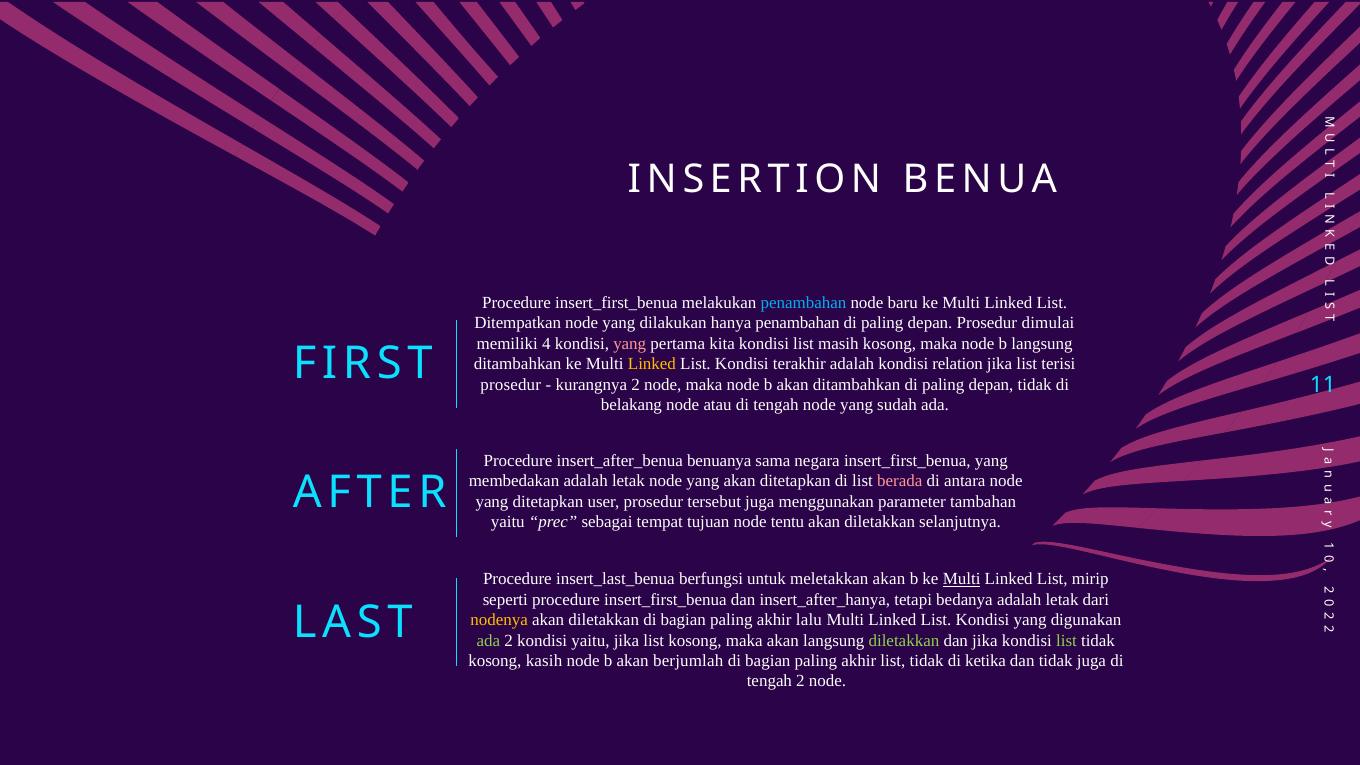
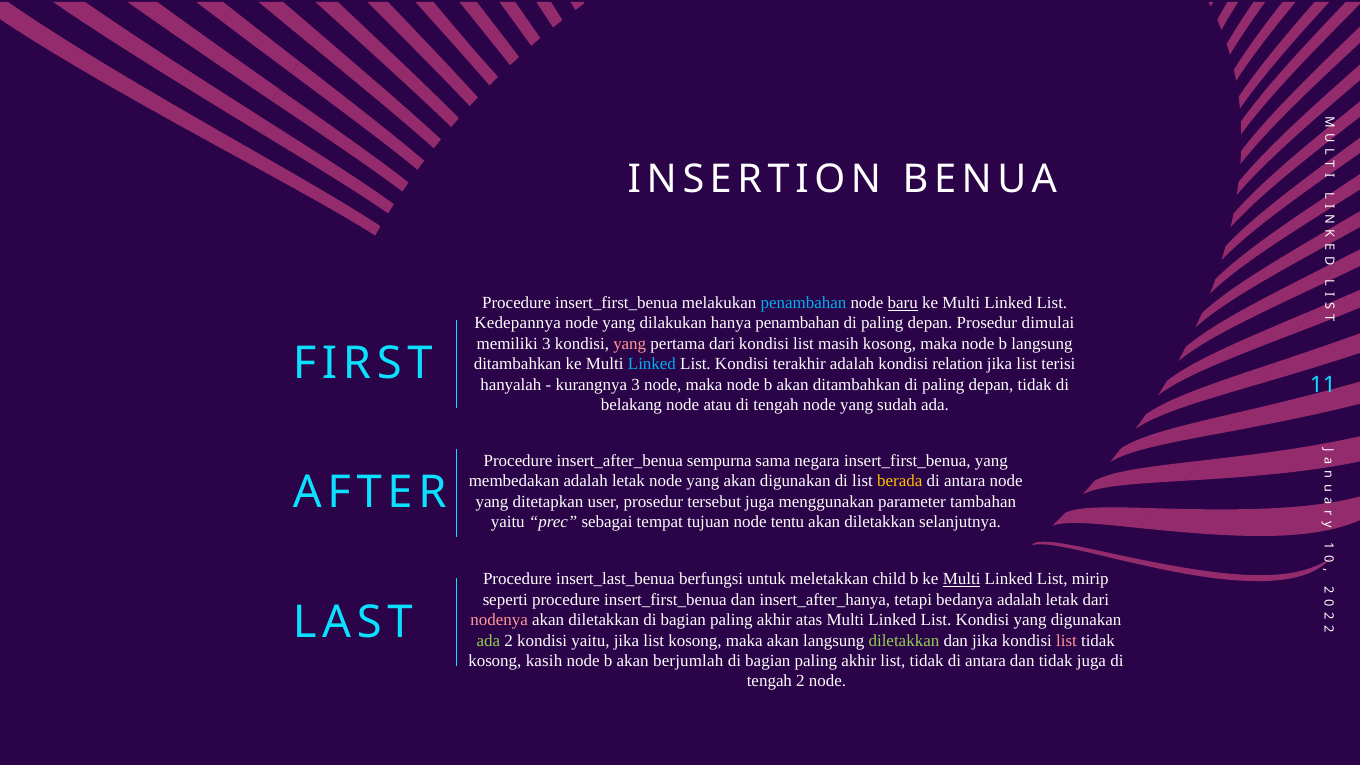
baru underline: none -> present (903, 303)
Ditempatkan: Ditempatkan -> Kedepannya (518, 323)
memiliki 4: 4 -> 3 (546, 344)
pertama kita: kita -> dari (722, 344)
Linked colour: yellow -> light blue (652, 364)
prosedur: prosedur -> hanyalah (511, 385)
kurangnya 2: 2 -> 3 (636, 385)
benuanya: benuanya -> sempurna (719, 461)
akan ditetapkan: ditetapkan -> digunakan (795, 481)
berada colour: pink -> yellow (900, 481)
meletakkan akan: akan -> child (889, 579)
nodenya colour: yellow -> pink (499, 620)
lalu: lalu -> atas (809, 620)
list colour: light green -> pink (1066, 640)
tidak di ketika: ketika -> antara (986, 661)
